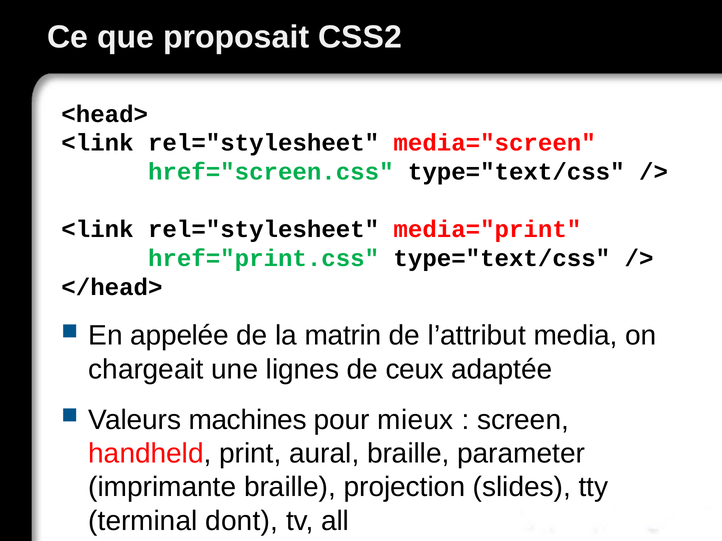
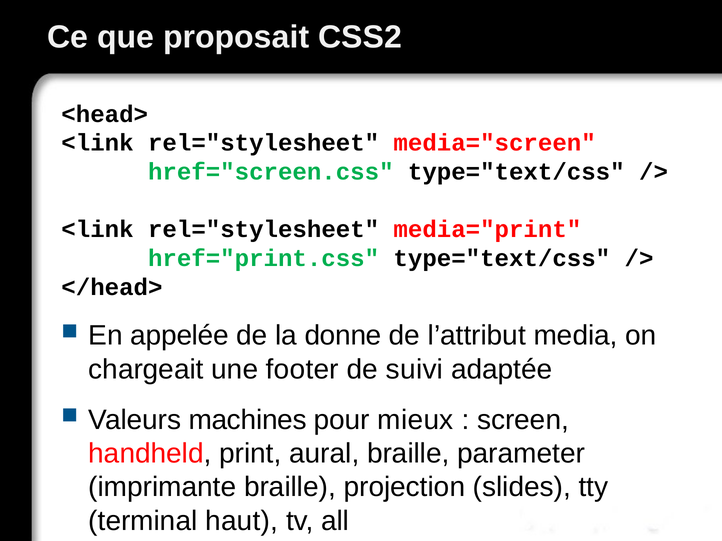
matrin: matrin -> donne (343, 336)
lignes: lignes -> footer (302, 370)
ceux: ceux -> suivi (414, 370)
dont: dont -> haut (242, 521)
